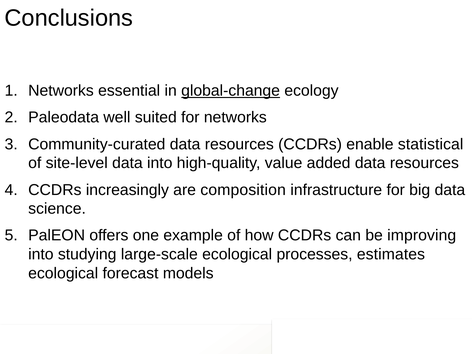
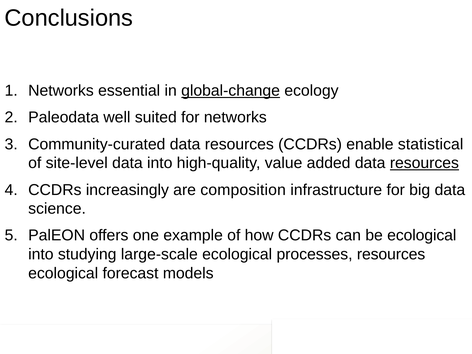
resources underline: none -> present (424, 163)
be improving: improving -> ecological (422, 235)
processes estimates: estimates -> resources (391, 254)
